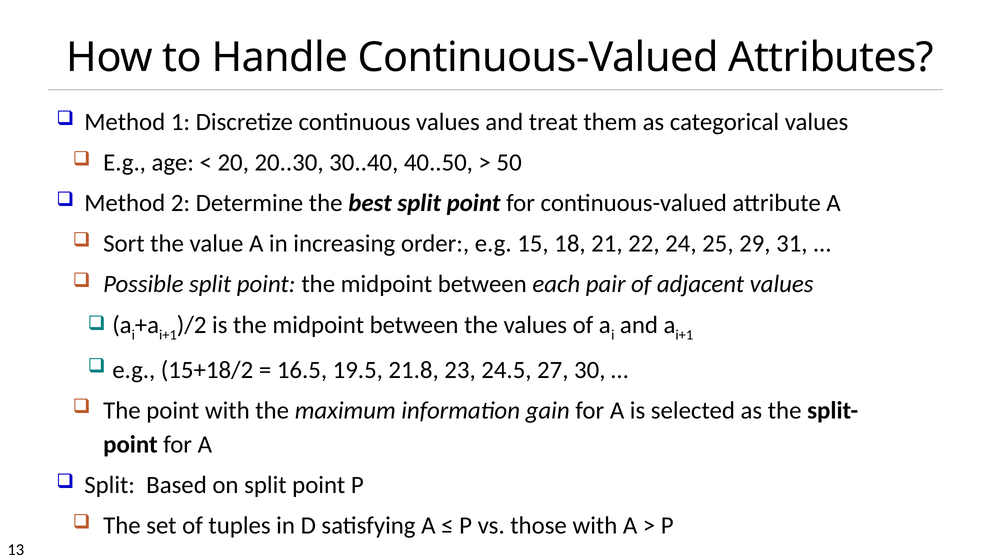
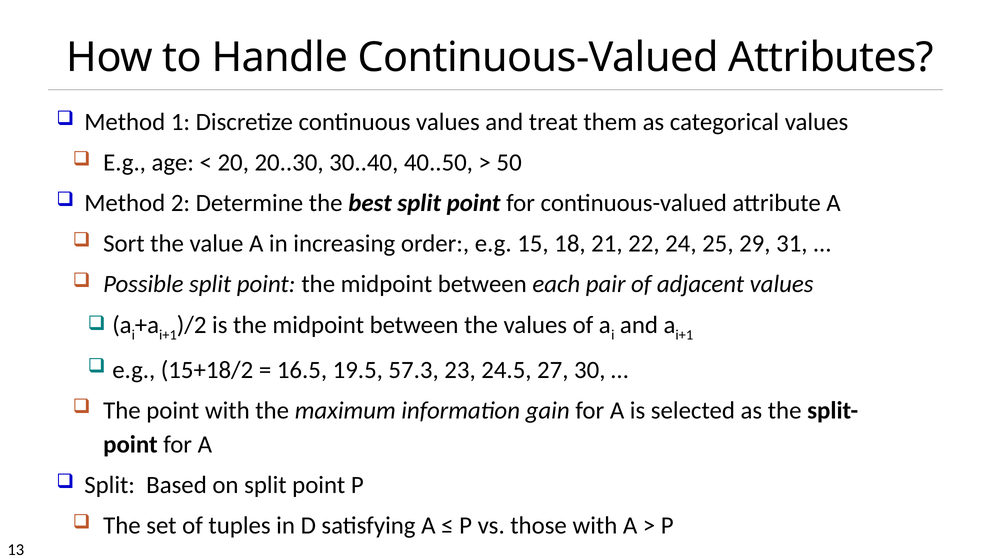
21.8: 21.8 -> 57.3 (414, 370)
